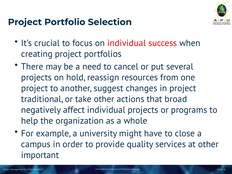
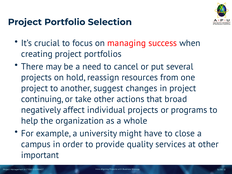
on individual: individual -> managing (127, 43)
traditional: traditional -> continuing (42, 99)
